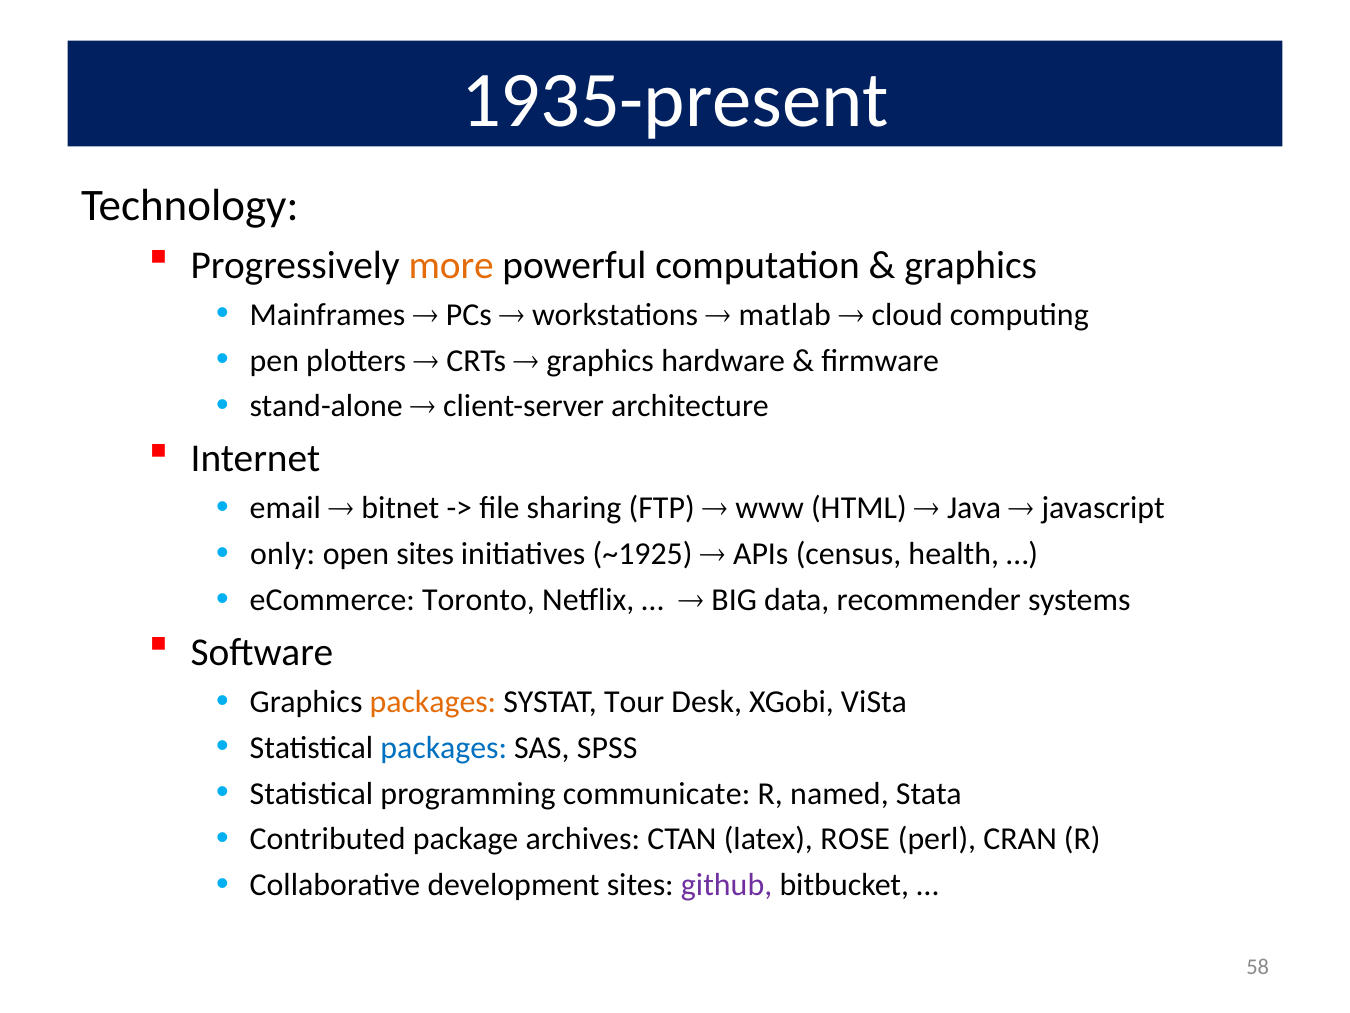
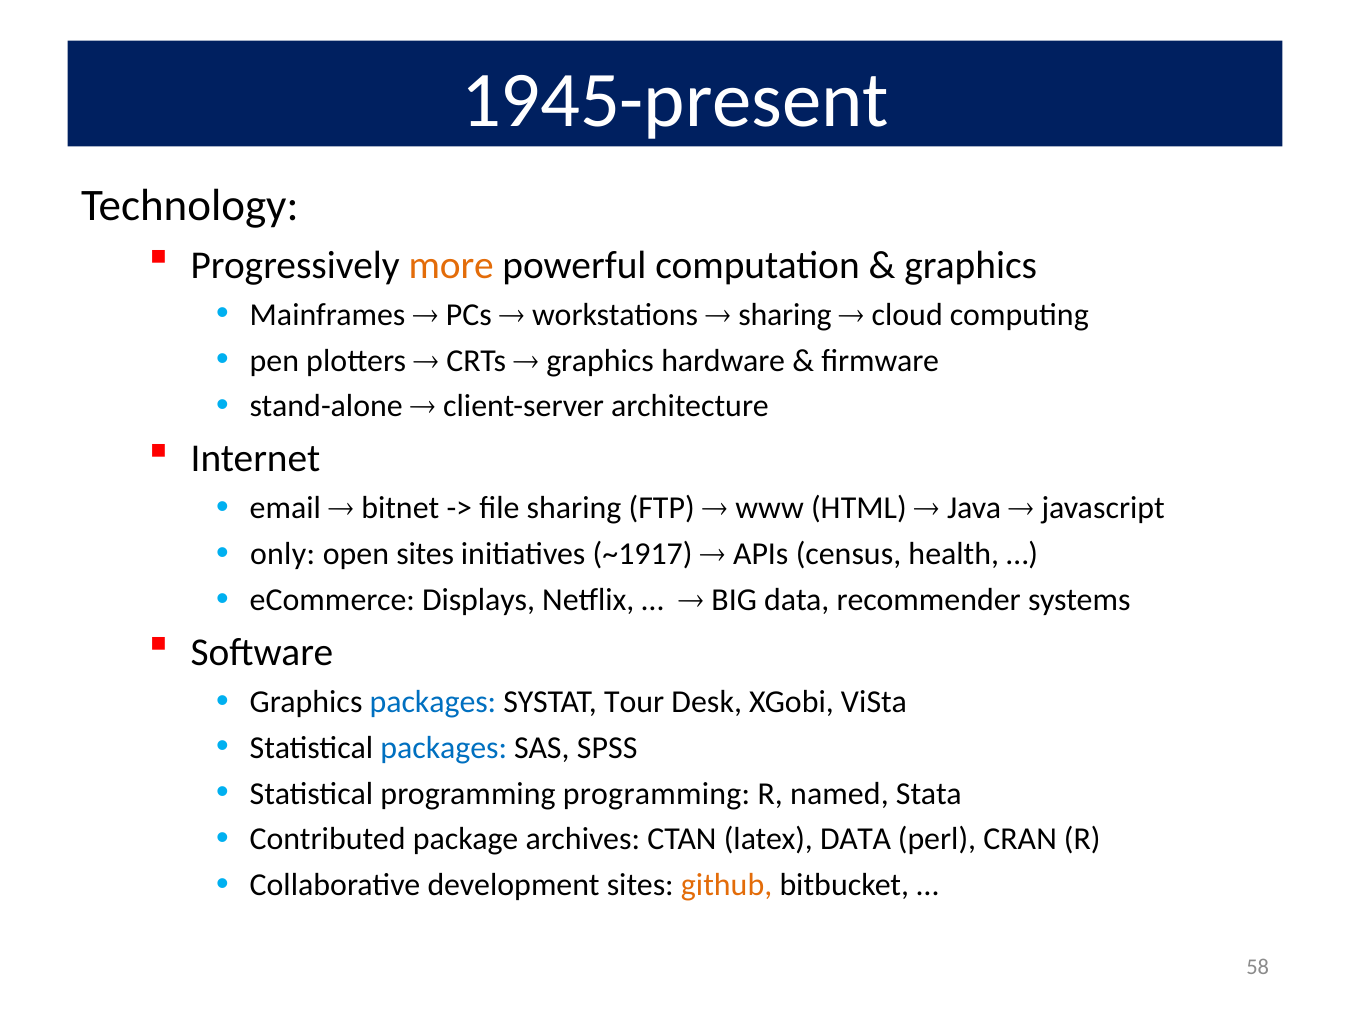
1935-present: 1935-present -> 1945-present (675, 100)
matlab: matlab -> sharing (785, 315)
~1925: ~1925 -> ~1917 (643, 554)
Toronto: Toronto -> Displays (479, 600)
packages colour: orange -> blue (433, 702)
programming communicate: communicate -> programming (656, 793)
latex ROSE: ROSE -> DATA (856, 839)
github colour: purple -> orange (727, 885)
